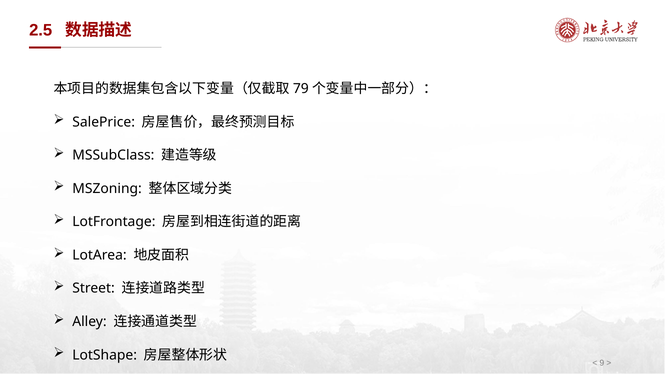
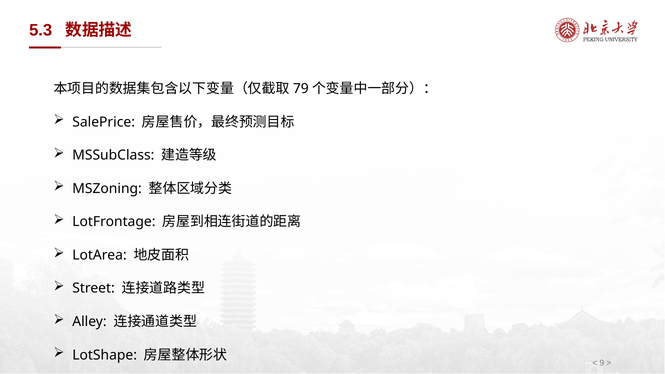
2.5: 2.5 -> 5.3 (41, 30)
